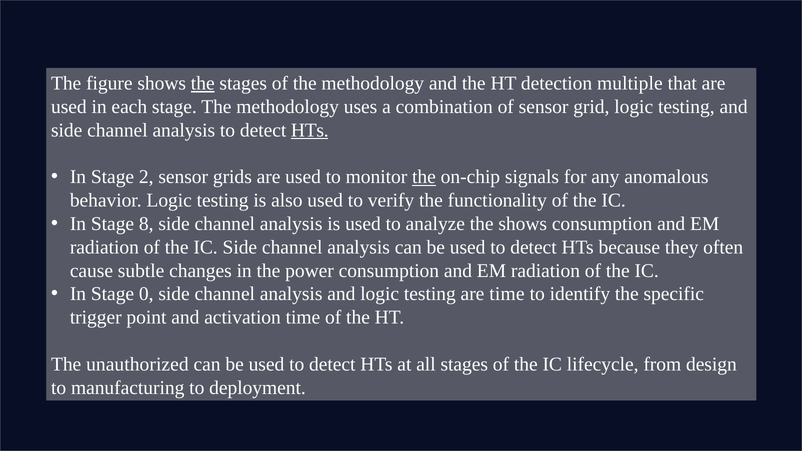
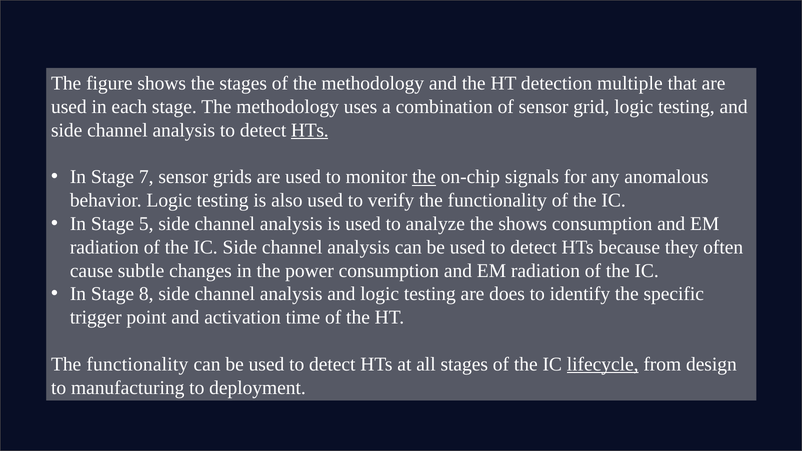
the underline: present -> none (203, 83)
2: 2 -> 7 (146, 177)
8: 8 -> 5 (146, 224)
0: 0 -> 8 (146, 294)
are time: time -> does (507, 294)
unauthorized: unauthorized -> functionality (137, 364)
lifecycle underline: none -> present (603, 364)
